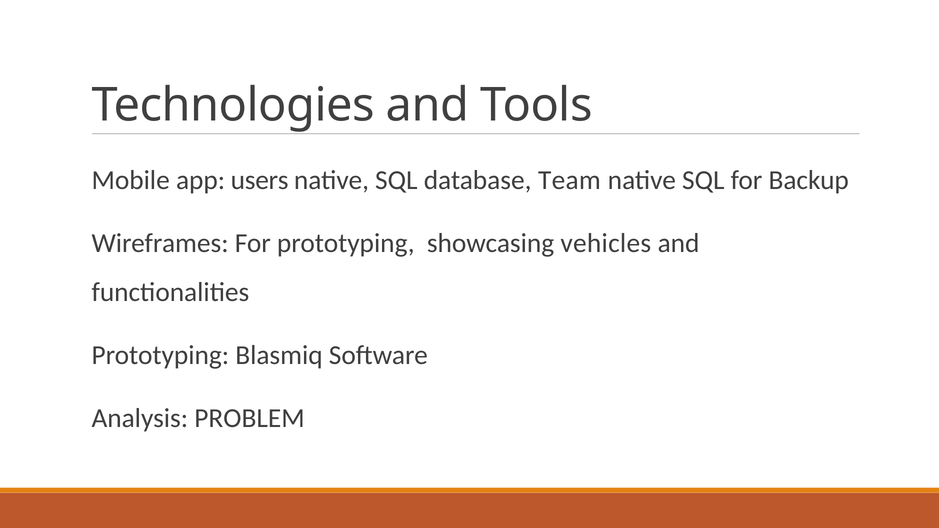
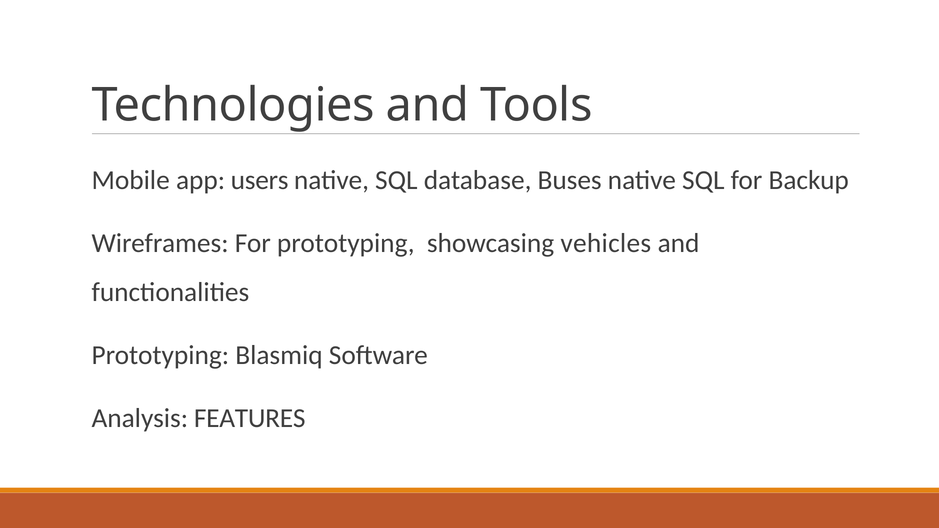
Team: Team -> Buses (570, 180)
PROBLEM: PROBLEM -> FEATURES (250, 418)
